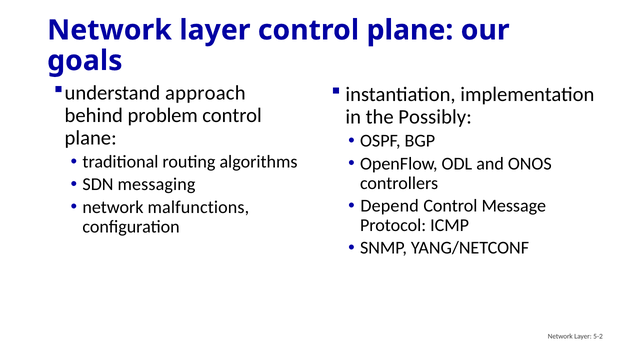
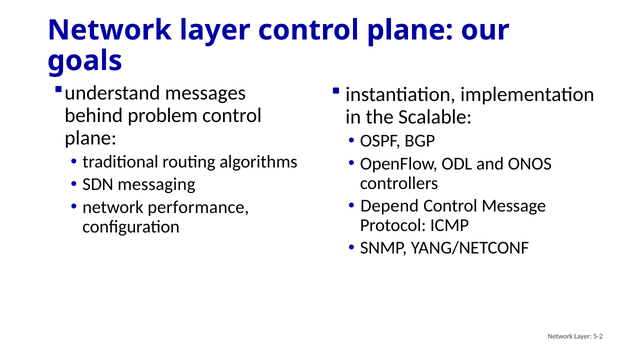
approach: approach -> messages (205, 93)
Possibly: Possibly -> Scalable (435, 117)
malfunctions: malfunctions -> performance (198, 207)
